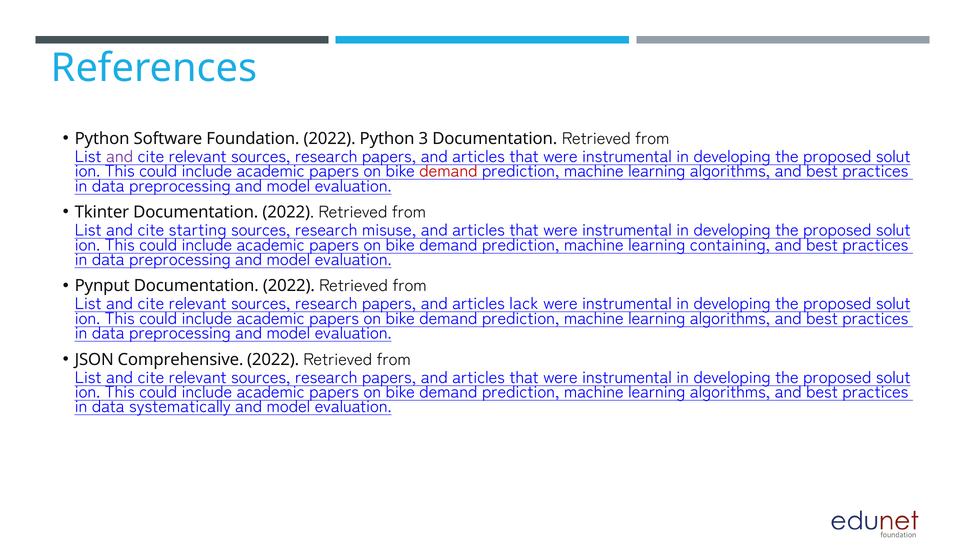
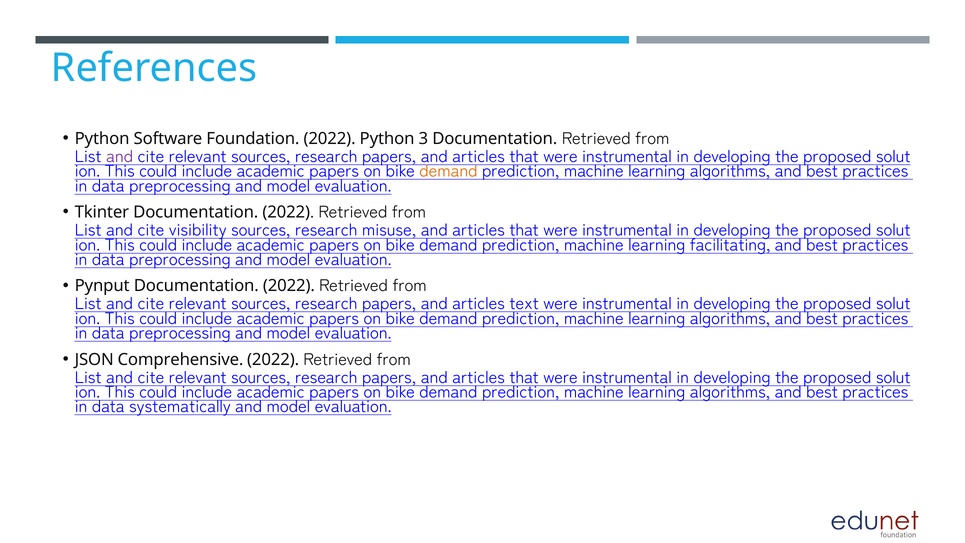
demand colour: red -> orange (448, 171)
starting: starting -> visibility (198, 230)
containing: containing -> facilitating (730, 245)
lack: lack -> text (524, 304)
